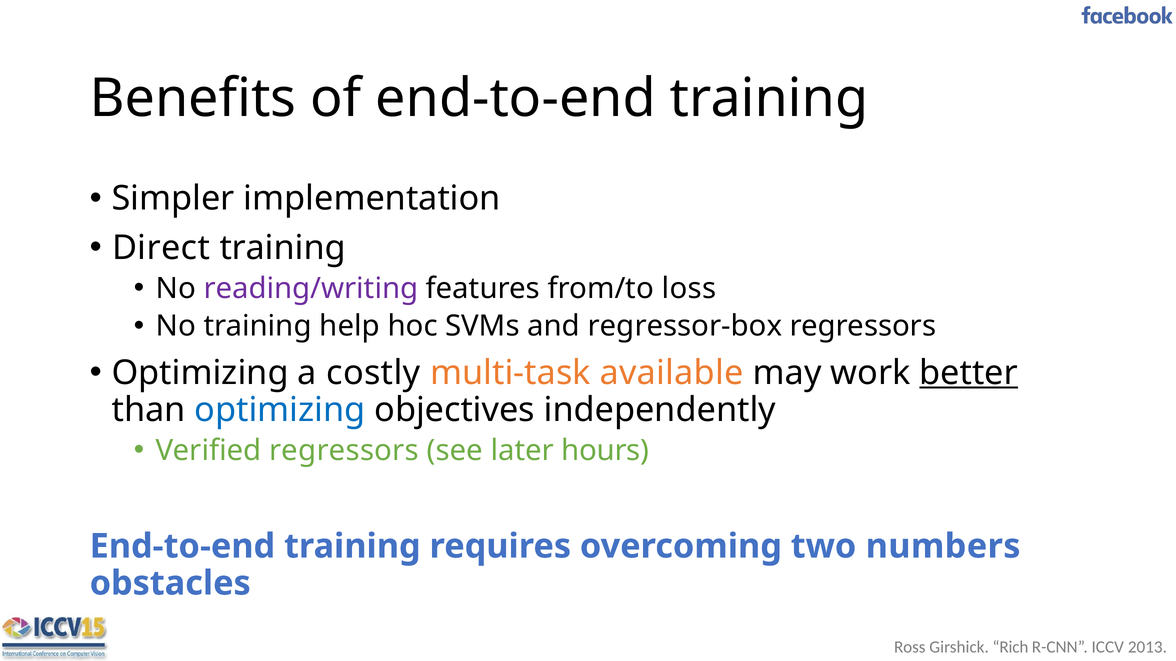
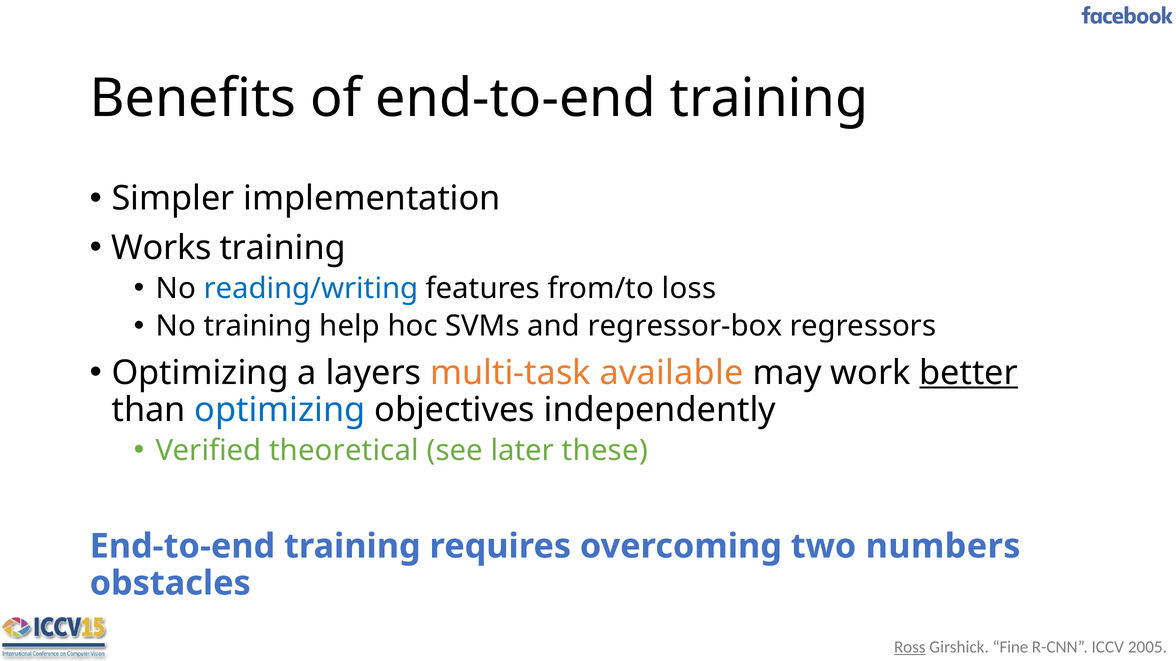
Direct: Direct -> Works (161, 248)
reading/writing colour: purple -> blue (311, 289)
costly: costly -> layers (373, 373)
Verified regressors: regressors -> theoretical (344, 451)
hours: hours -> these (605, 451)
Ross underline: none -> present (910, 648)
Rich: Rich -> Fine (1010, 648)
2013: 2013 -> 2005 (1147, 648)
